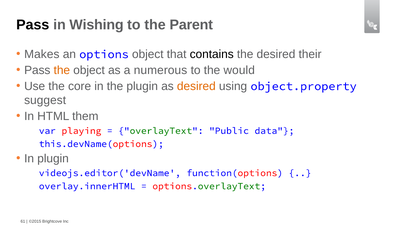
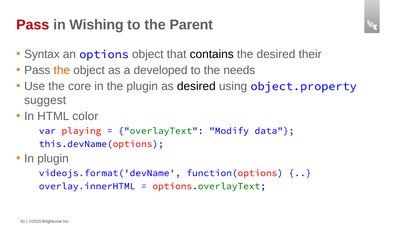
Pass colour: black -> red (33, 25)
Makes: Makes -> Syntax (42, 54)
numerous: numerous -> developed (161, 70)
would: would -> needs (239, 70)
desired colour: orange -> black (196, 86)
them: them -> color (85, 116)
Public: Public -> Modify (229, 131)
videojs.editor('devName: videojs.editor('devName -> videojs.format('devName (110, 173)
